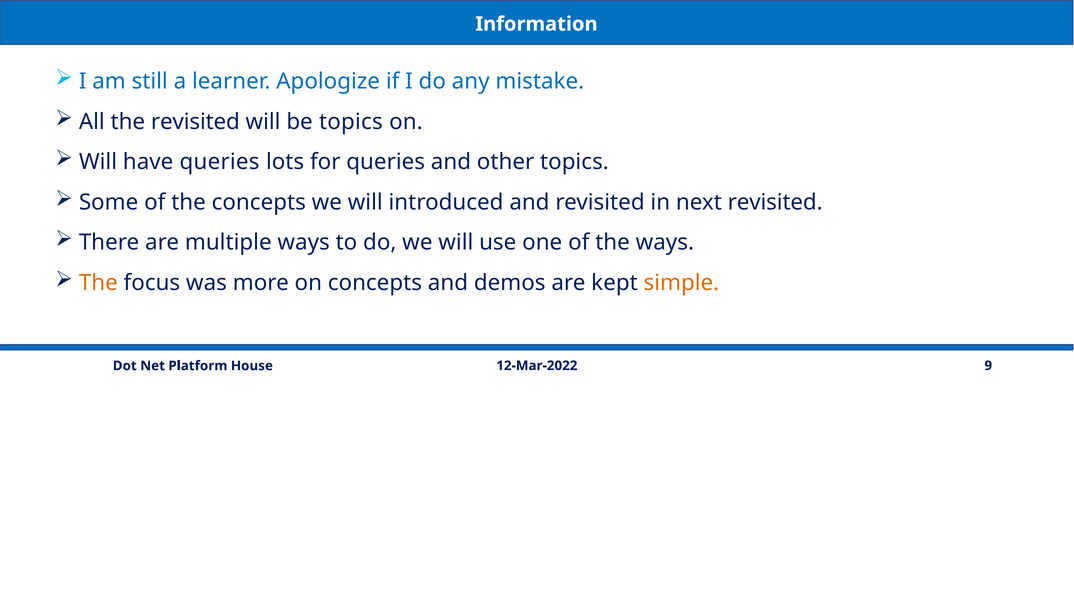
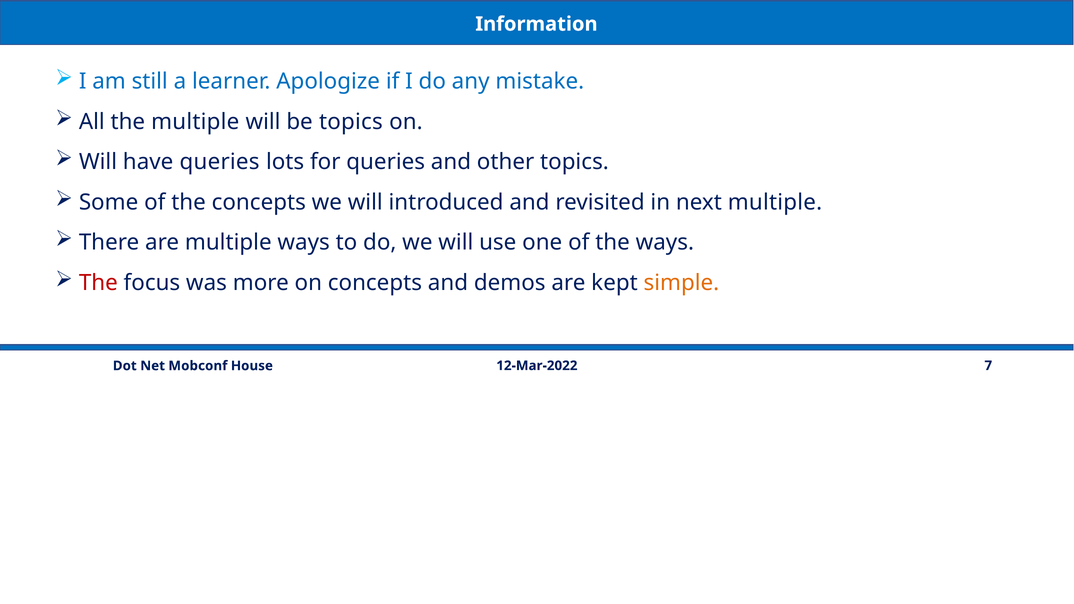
the revisited: revisited -> multiple (195, 122)
next revisited: revisited -> multiple (775, 202)
The colour: orange -> red (98, 283)
9: 9 -> 7 (988, 366)
Platform: Platform -> Mobconf (198, 366)
